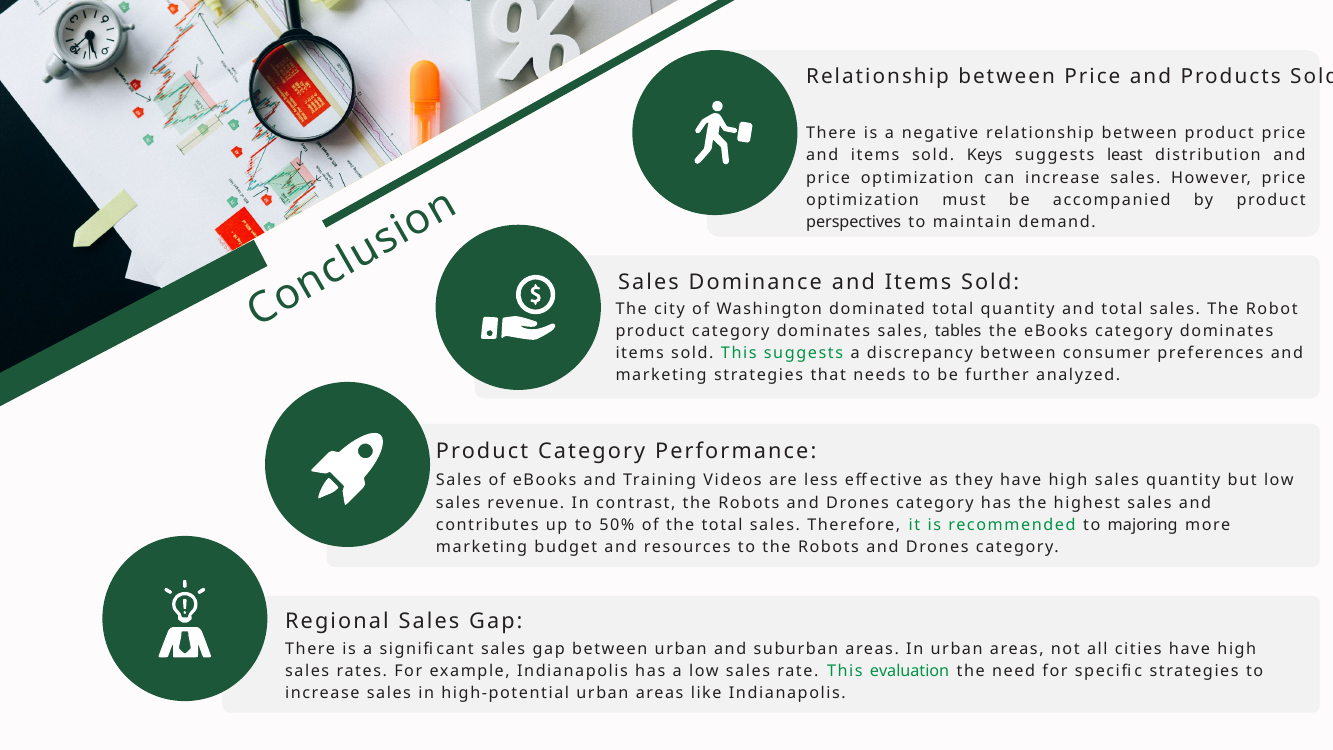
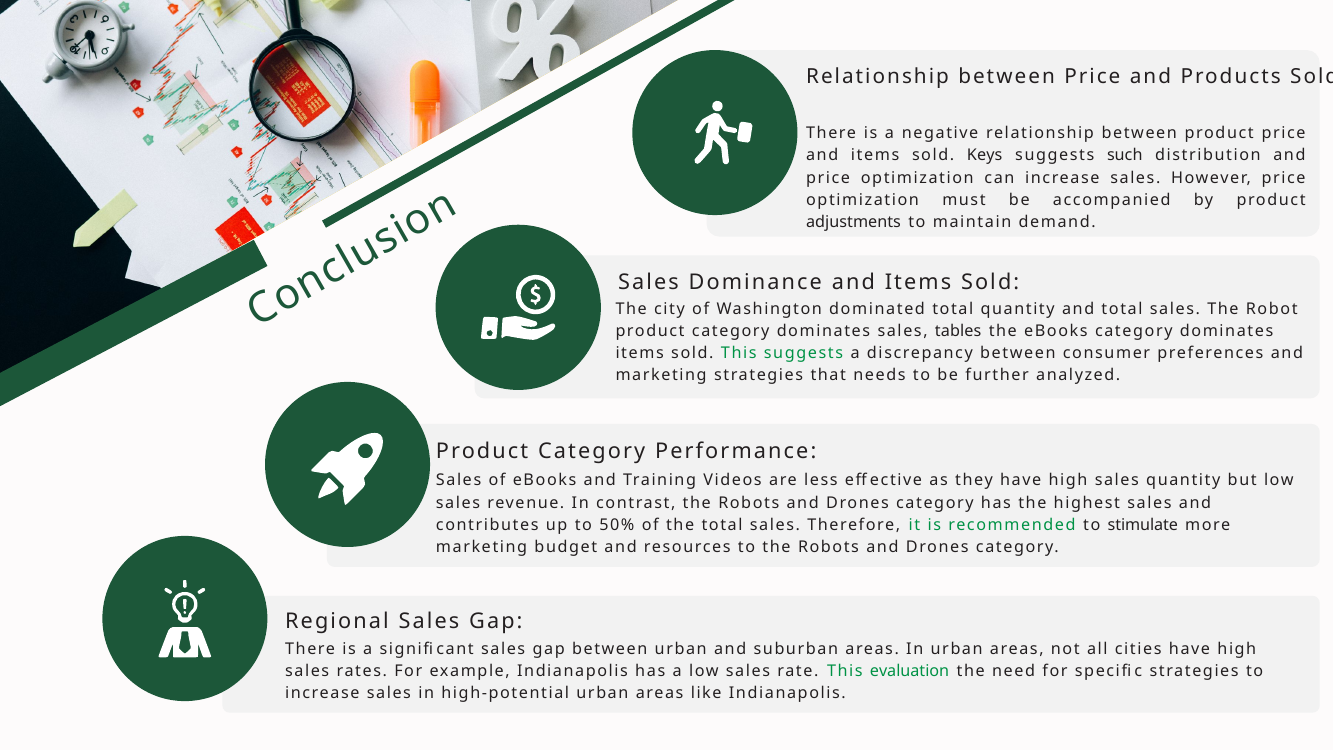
least: least -> such (1125, 155)
perspectives: perspectives -> adjustments (854, 222)
majoring: majoring -> stimulate (1143, 525)
